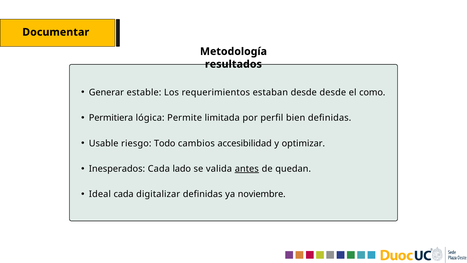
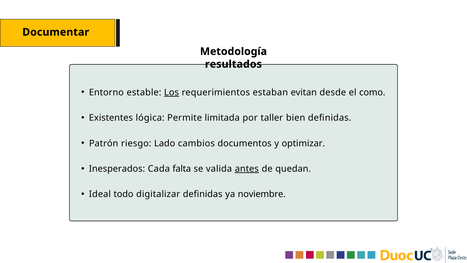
Generar: Generar -> Entorno (106, 92)
Los underline: none -> present (171, 92)
estaban desde: desde -> evitan (304, 92)
Permitiera: Permitiera -> Existentes (111, 118)
perfil: perfil -> taller (272, 118)
Usable: Usable -> Patrón (104, 143)
Todo: Todo -> Lado (165, 143)
accesibilidad: accesibilidad -> documentos (245, 143)
lado: lado -> falta (182, 169)
Ideal cada: cada -> todo (124, 194)
